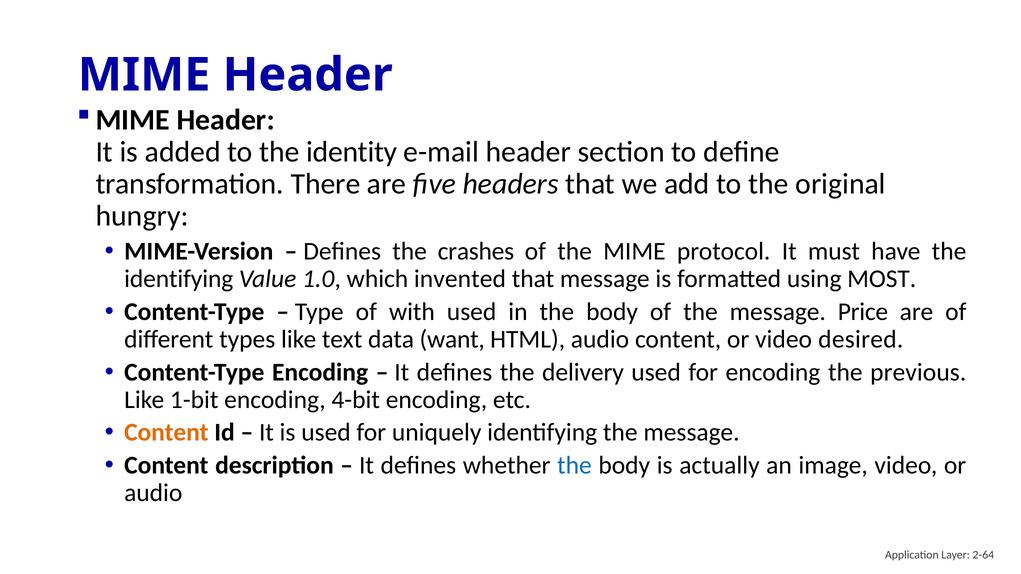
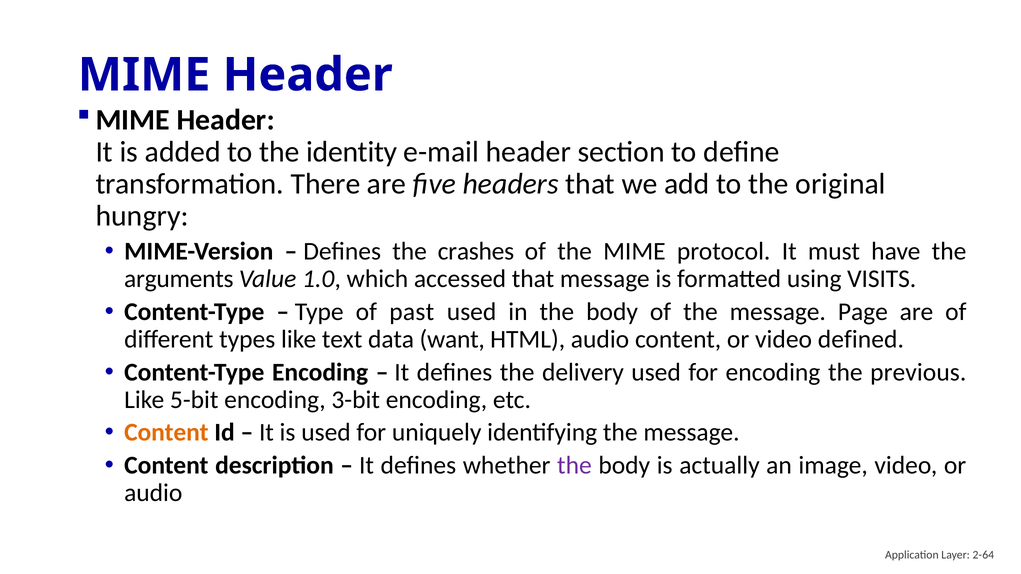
identifying: identifying -> arguments (179, 279)
invented: invented -> accessed (460, 279)
MOST: MOST -> VISITS (882, 279)
with: with -> past (412, 312)
Price: Price -> Page (863, 312)
desired: desired -> defined (861, 339)
1-bit: 1-bit -> 5-bit (194, 400)
4-bit: 4-bit -> 3-bit (356, 400)
the colour: blue -> purple (574, 466)
